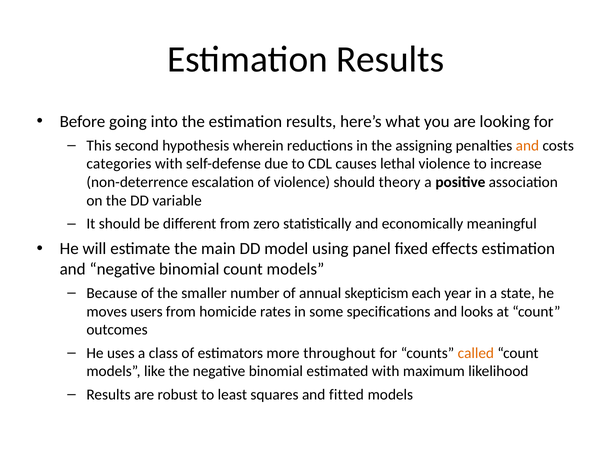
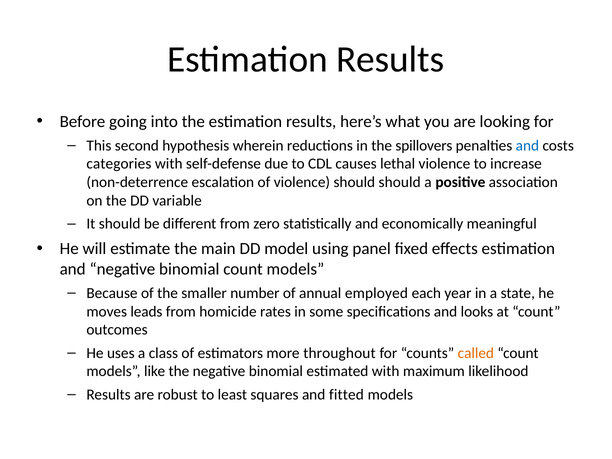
assigning: assigning -> spillovers (424, 146)
and colour: orange -> blue (527, 146)
should theory: theory -> should (400, 182)
skepticism: skepticism -> employed (376, 293)
users: users -> leads (146, 312)
